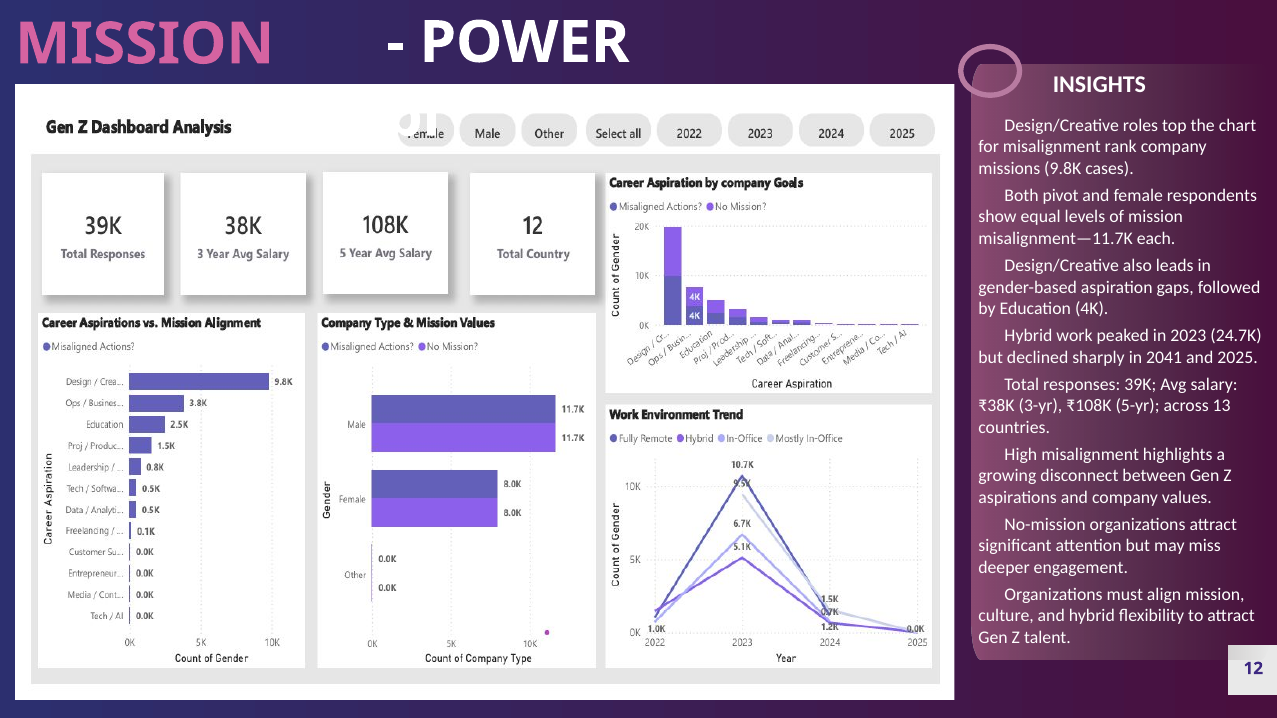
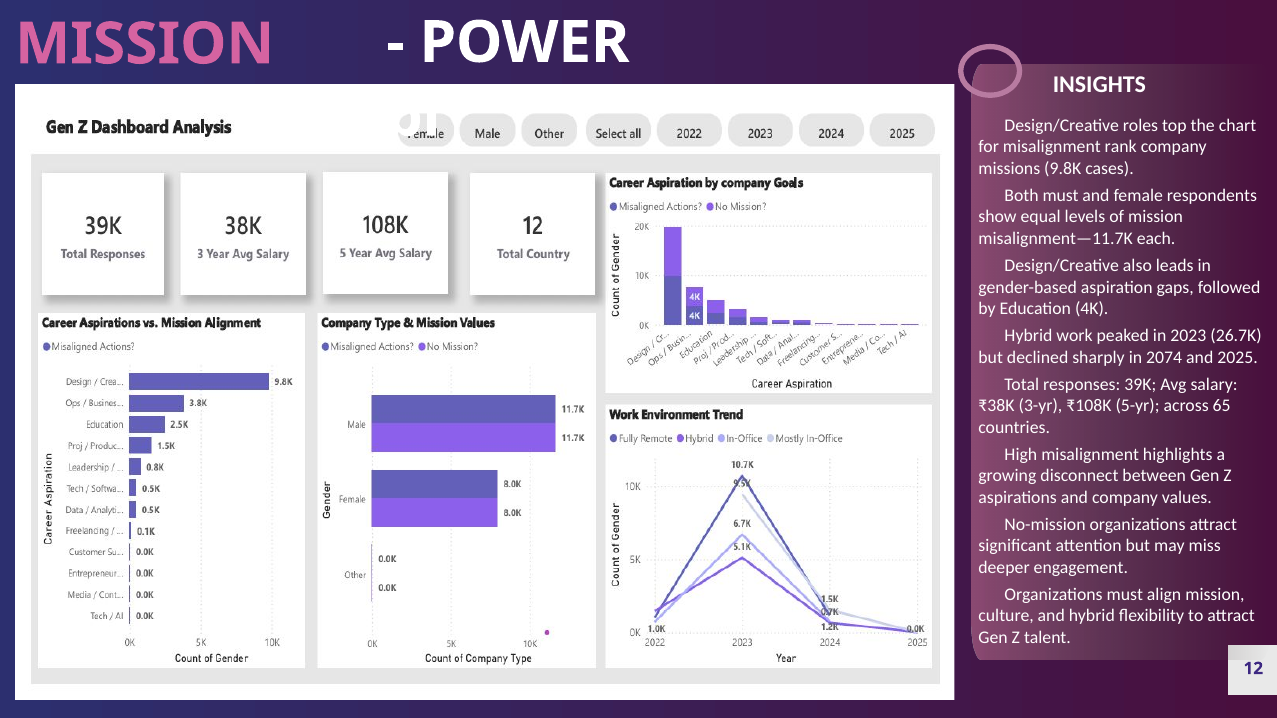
pivot: pivot -> must (1061, 196)
24.7K: 24.7K -> 26.7K (1236, 336)
2041: 2041 -> 2074 (1164, 357)
13: 13 -> 65 (1222, 406)
